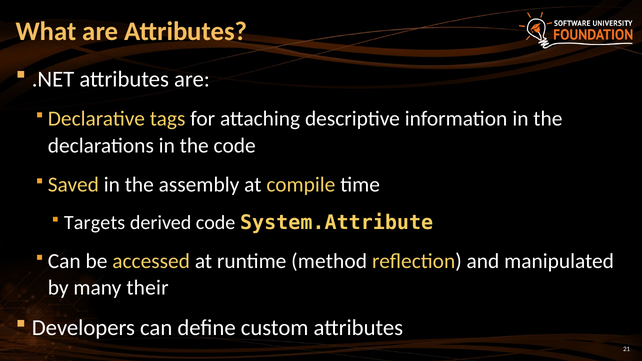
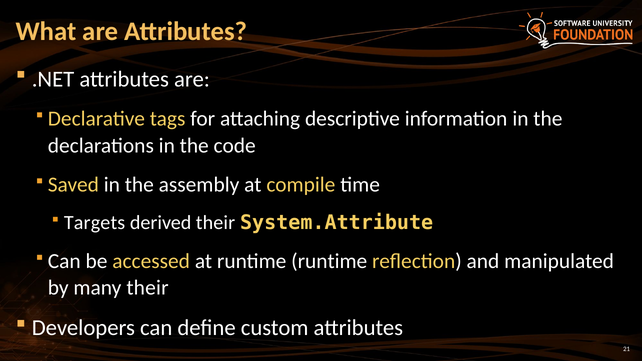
derived code: code -> their (215, 223)
runtime method: method -> runtime (329, 261)
